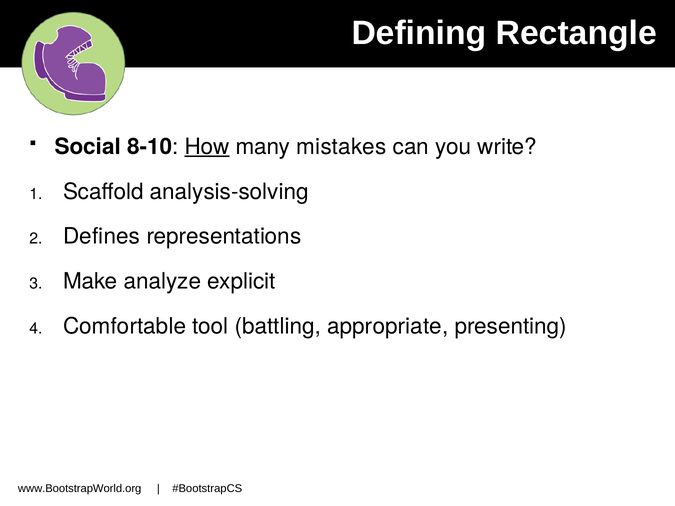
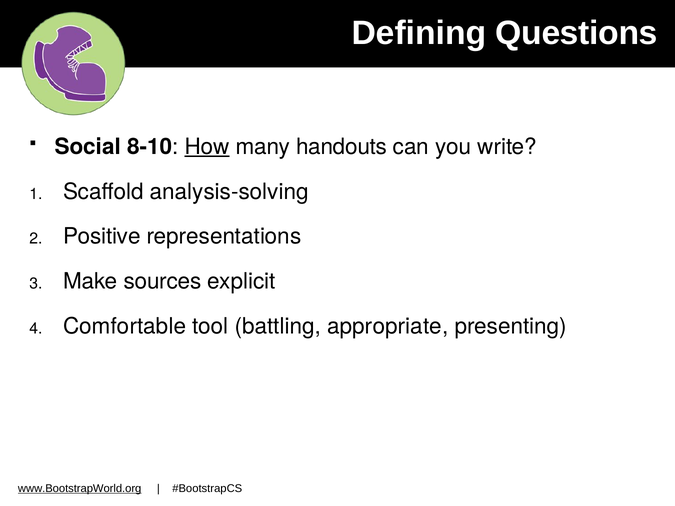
Rectangle: Rectangle -> Questions (576, 33)
mistakes: mistakes -> handouts (342, 147)
Defines: Defines -> Positive (102, 237)
analyze: analyze -> sources (163, 282)
www.BootstrapWorld.org underline: none -> present (80, 489)
